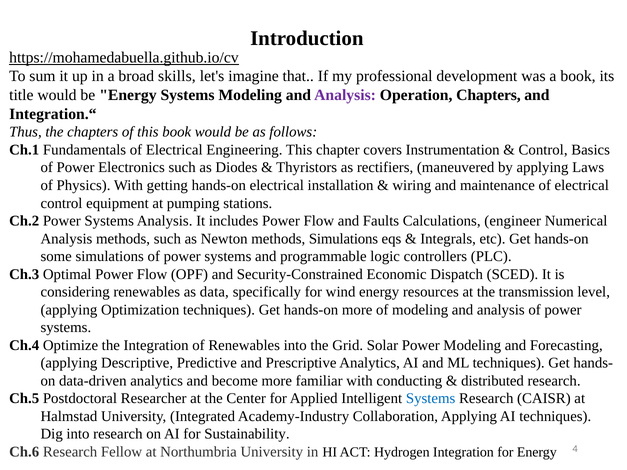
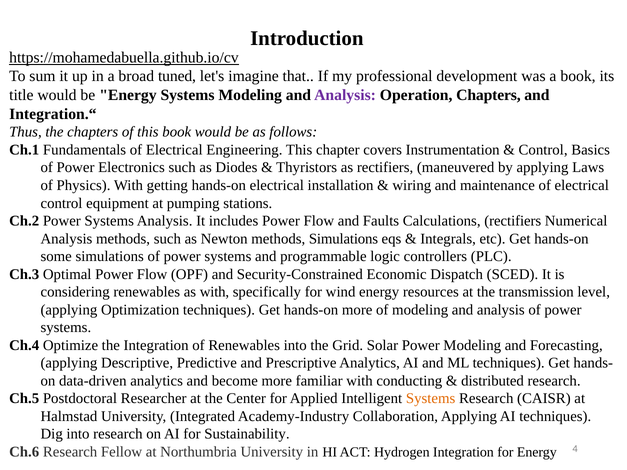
skills: skills -> tuned (177, 76)
Calculations engineer: engineer -> rectifiers (513, 221)
as data: data -> with (214, 292)
Systems colour: blue -> orange (431, 399)
